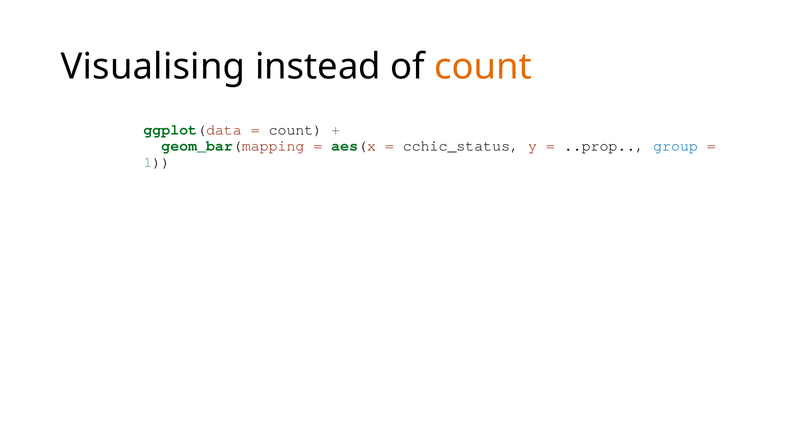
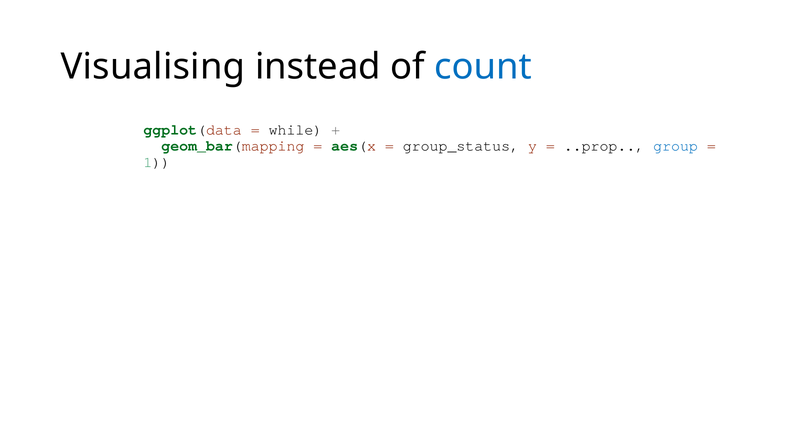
count colour: orange -> blue (483, 67)
count: count -> while (295, 130)
cchic_status: cchic_status -> group_status (461, 146)
